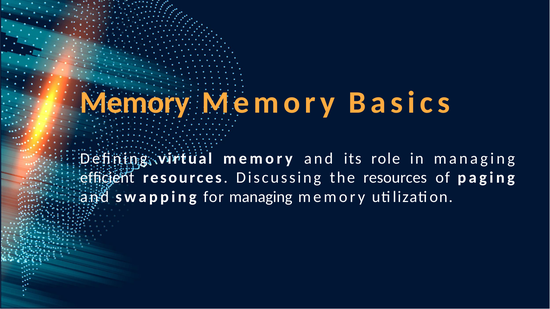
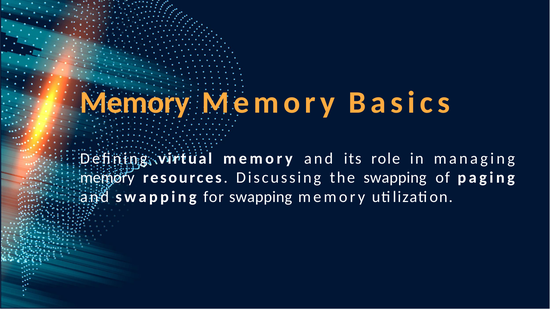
efﬁcient: efﬁcient -> memory (107, 178)
the resources: resources -> swapping (395, 178)
for managing: managing -> swapping (261, 197)
